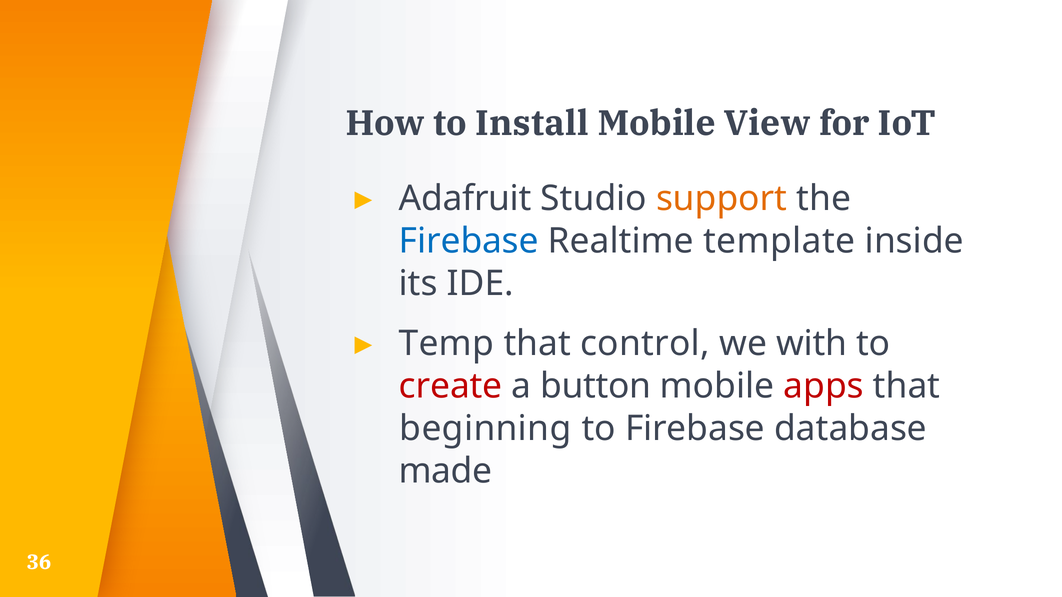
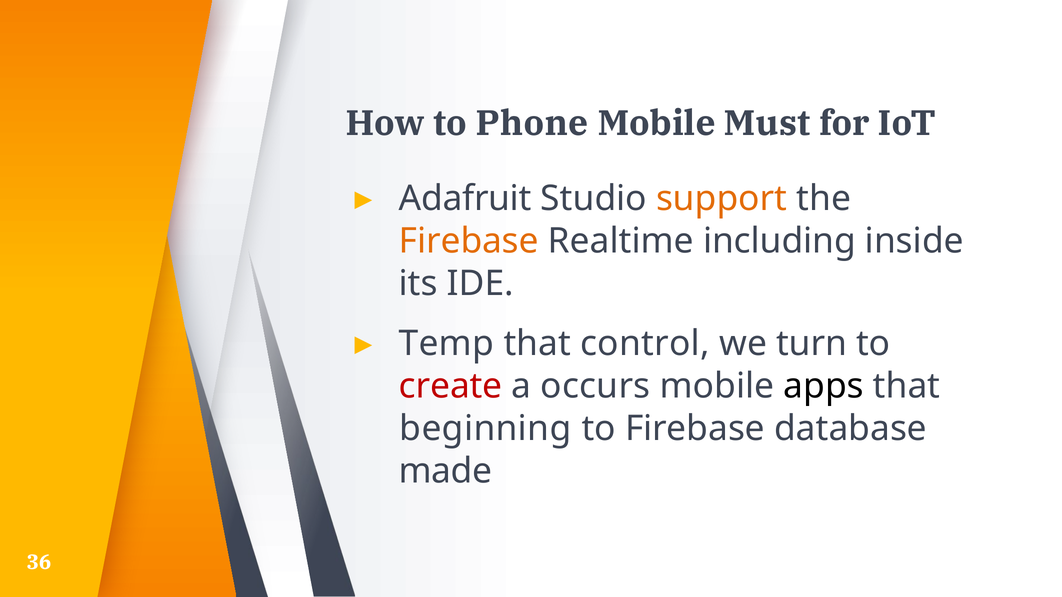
Install: Install -> Phone (532, 124)
View: View -> Must (767, 124)
Firebase colour: blue -> orange (469, 241)
template: template -> including (779, 241)
with: with -> turn (812, 344)
button: button -> occurs (595, 386)
apps colour: red -> black (824, 386)
